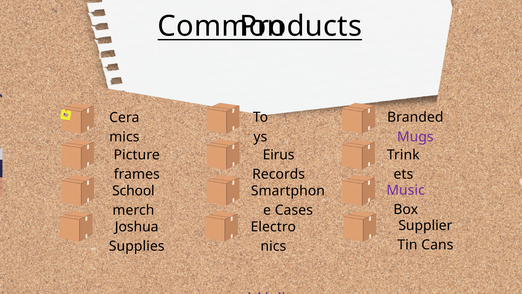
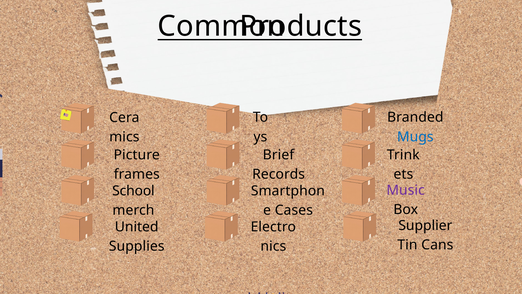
Mugs colour: purple -> blue (415, 137)
Eirus: Eirus -> Brief (278, 155)
Joshua: Joshua -> United (137, 227)
